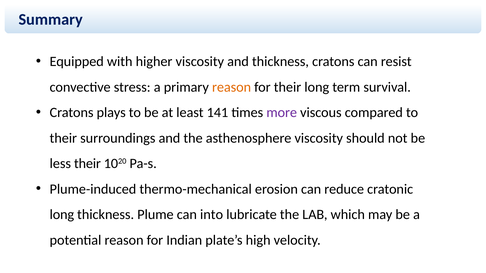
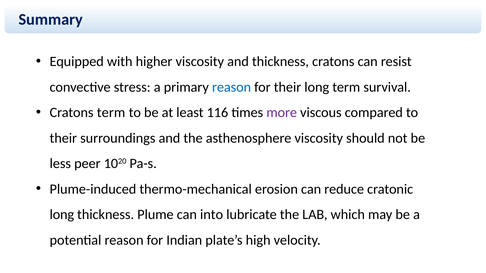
reason colour: orange -> blue (232, 87)
Cratons plays: plays -> term (111, 113)
141: 141 -> 116 (217, 113)
less their: their -> peer (87, 164)
